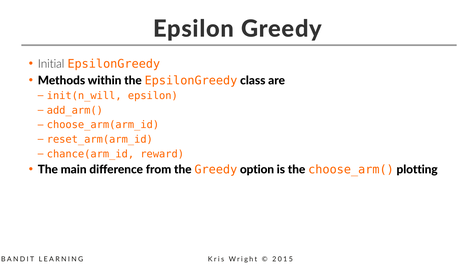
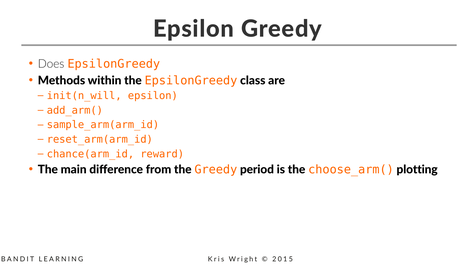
Initial: Initial -> Does (51, 64)
choose_arm(arm_id: choose_arm(arm_id -> sample_arm(arm_id (103, 125)
option: option -> period (257, 169)
